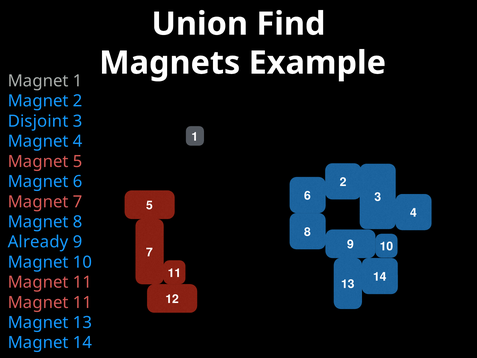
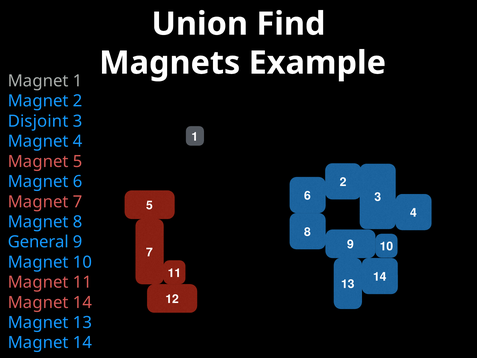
Already: Already -> General (38, 242)
11: 11 -> 14 (82, 302)
